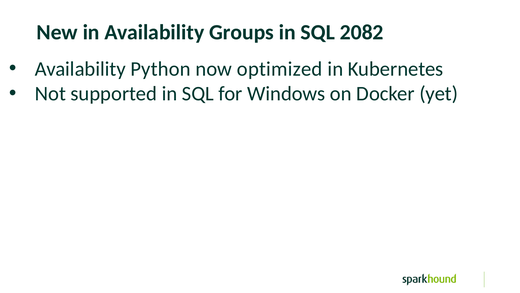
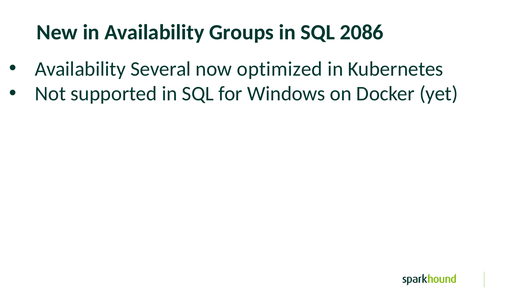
2082: 2082 -> 2086 (362, 32)
Python: Python -> Several (161, 69)
